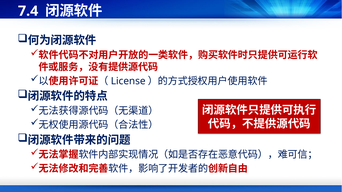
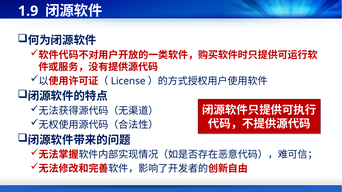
7.4: 7.4 -> 1.9 (28, 11)
